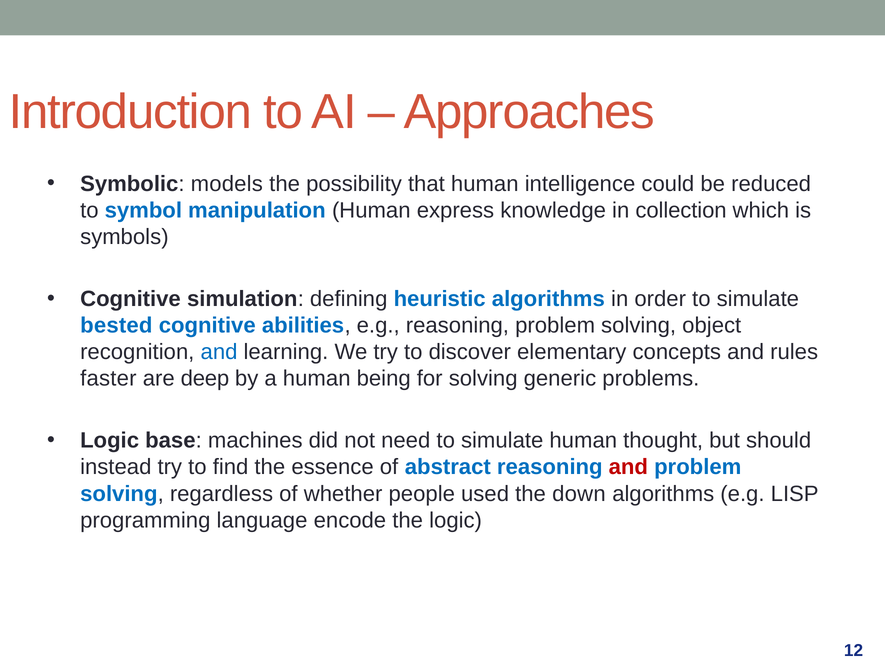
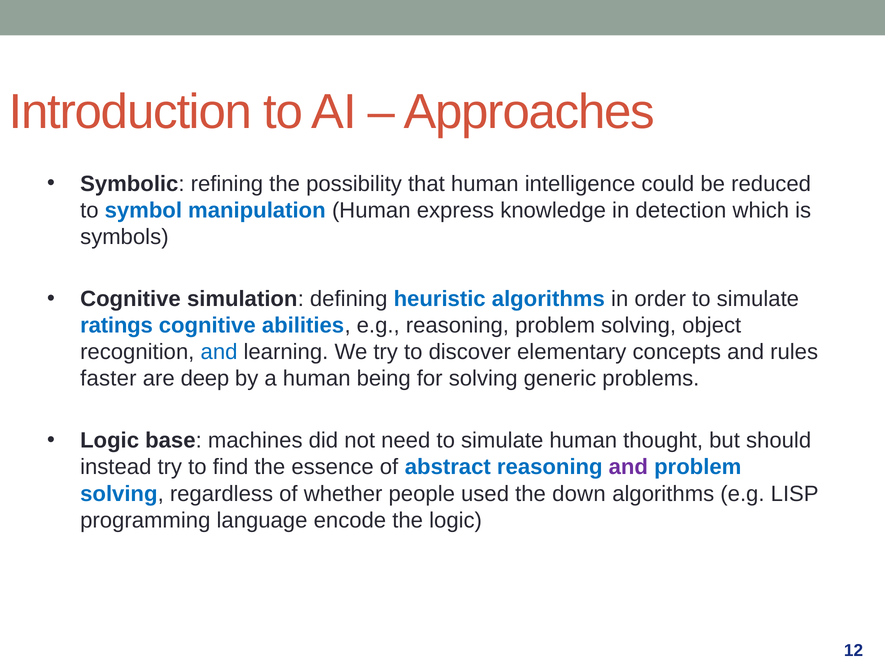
models: models -> refining (227, 184)
collection: collection -> detection (681, 210)
bested: bested -> ratings (117, 325)
and colour: red -> purple (628, 467)
